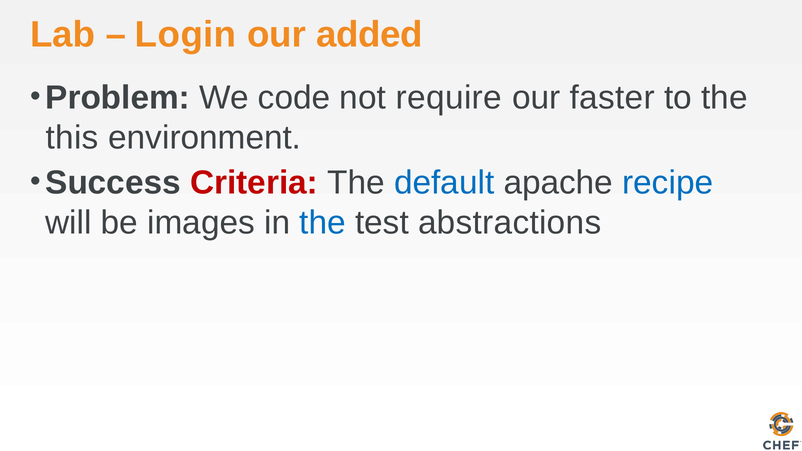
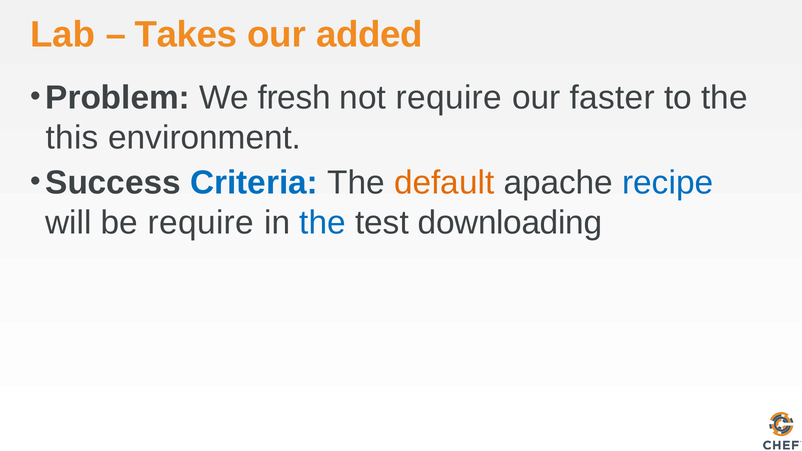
Login: Login -> Takes (186, 35)
code: code -> fresh (294, 98)
Criteria colour: red -> blue (254, 183)
default colour: blue -> orange (444, 183)
be images: images -> require (201, 223)
abstractions: abstractions -> downloading (510, 223)
